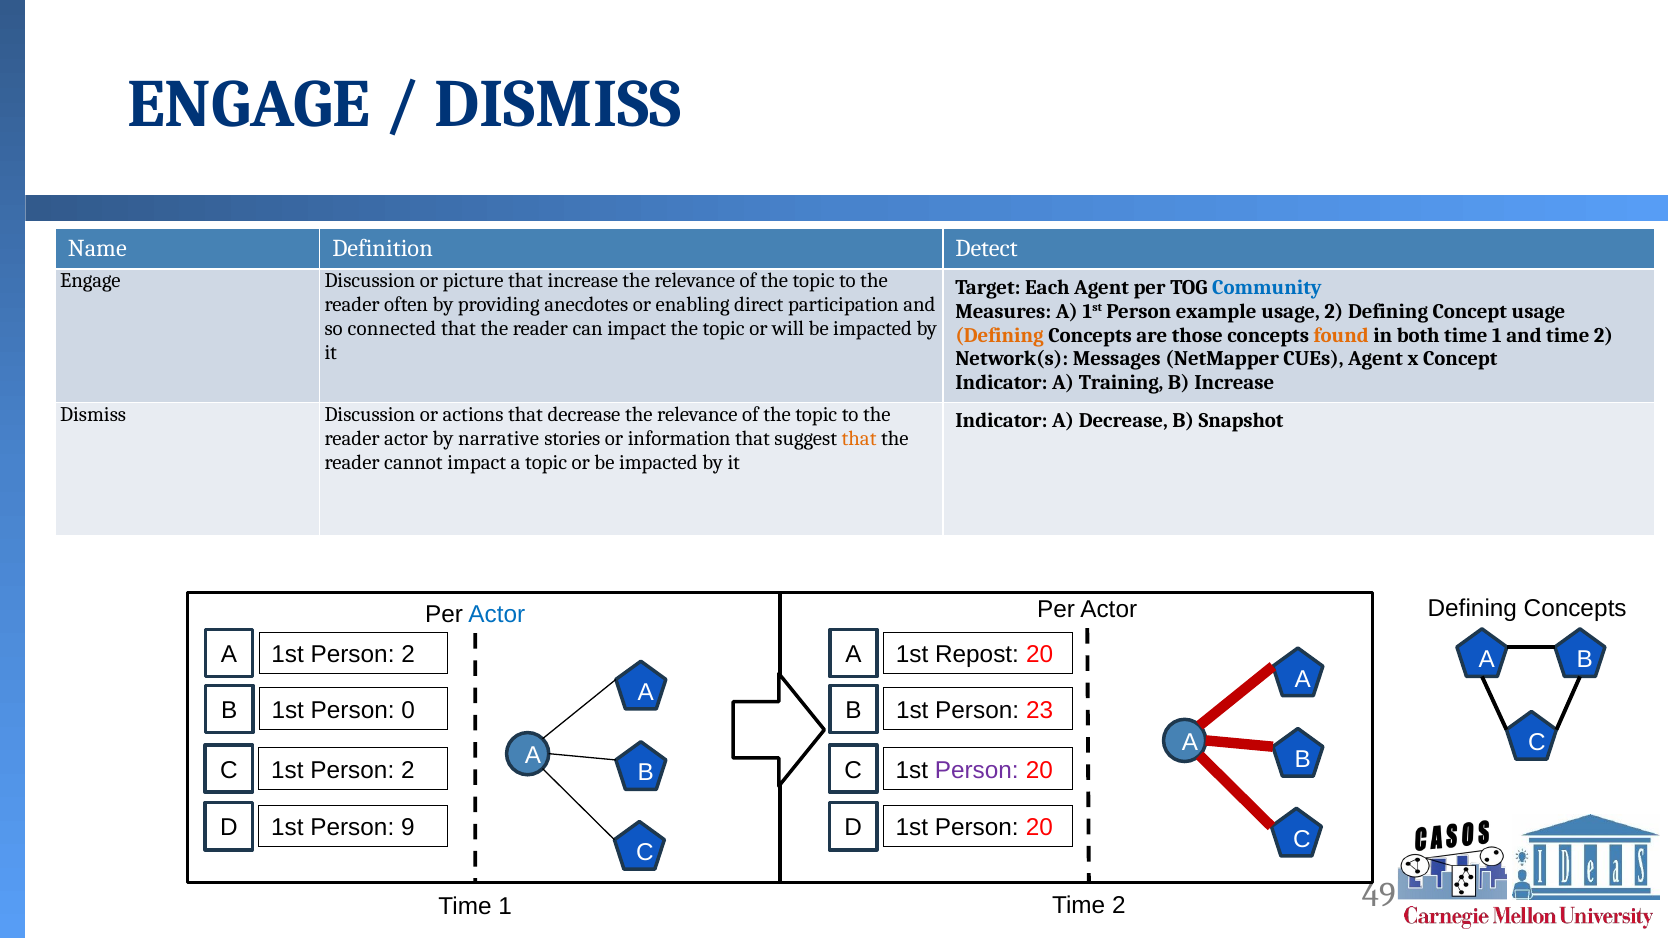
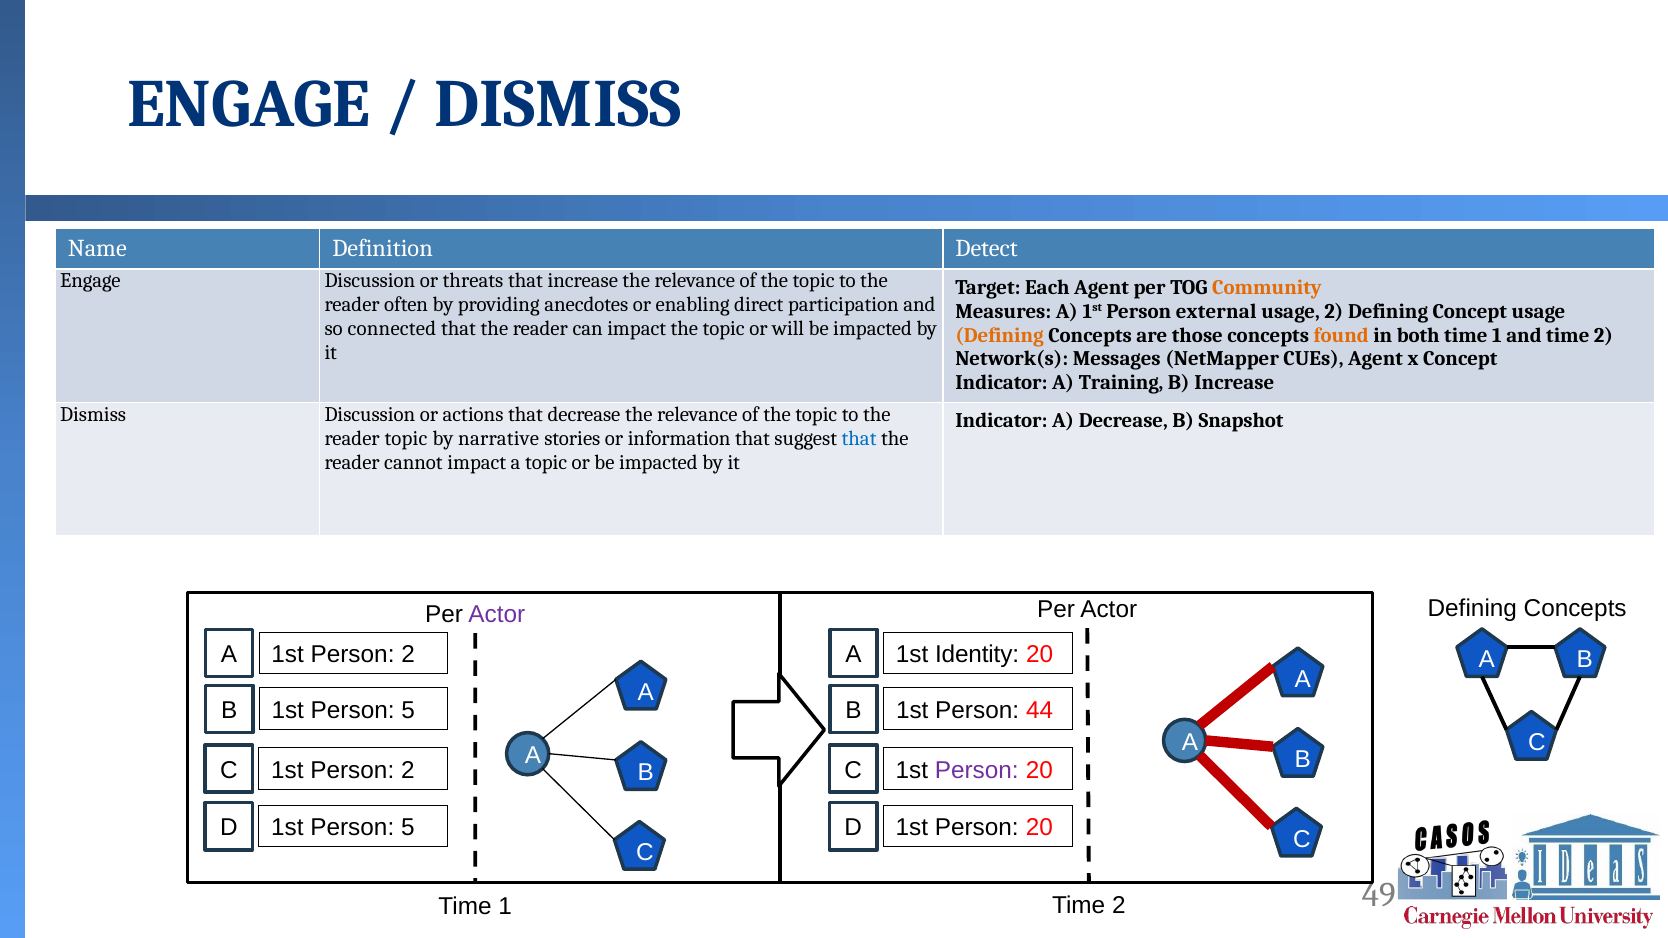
picture: picture -> threats (473, 281)
Community colour: blue -> orange (1267, 287)
example: example -> external (1216, 311)
reader actor: actor -> topic (406, 438)
that colour: orange -> blue (859, 438)
Actor colour: blue -> purple (497, 614)
Repost: Repost -> Identity (977, 655)
B 1st Person 0: 0 -> 5 (408, 711)
23: 23 -> 44 (1040, 711)
D 1st Person 9: 9 -> 5 (408, 828)
